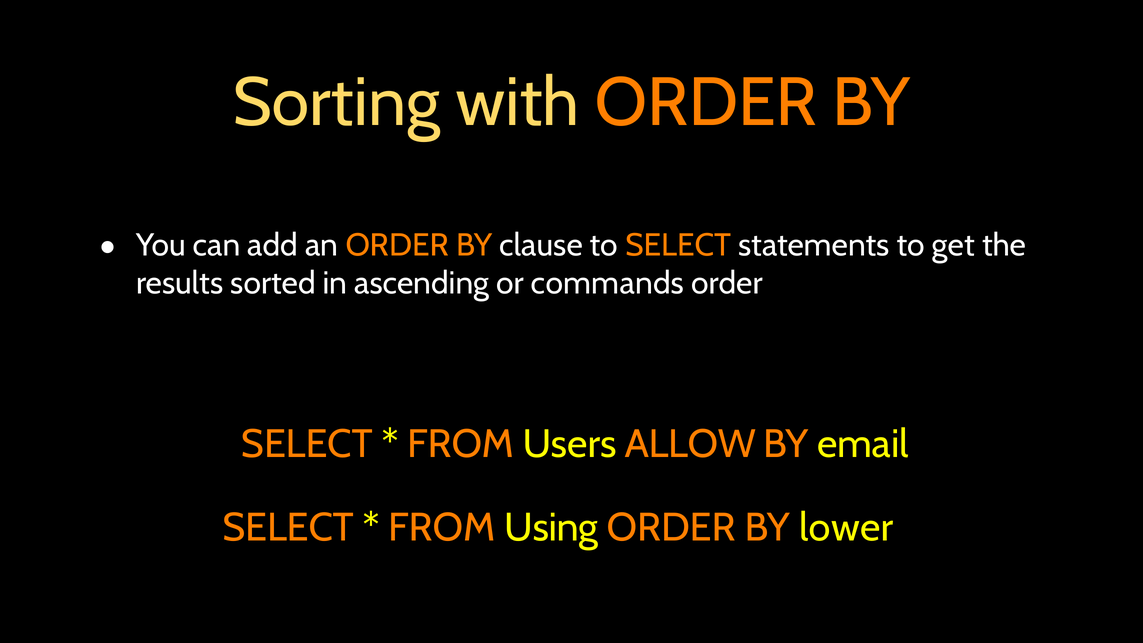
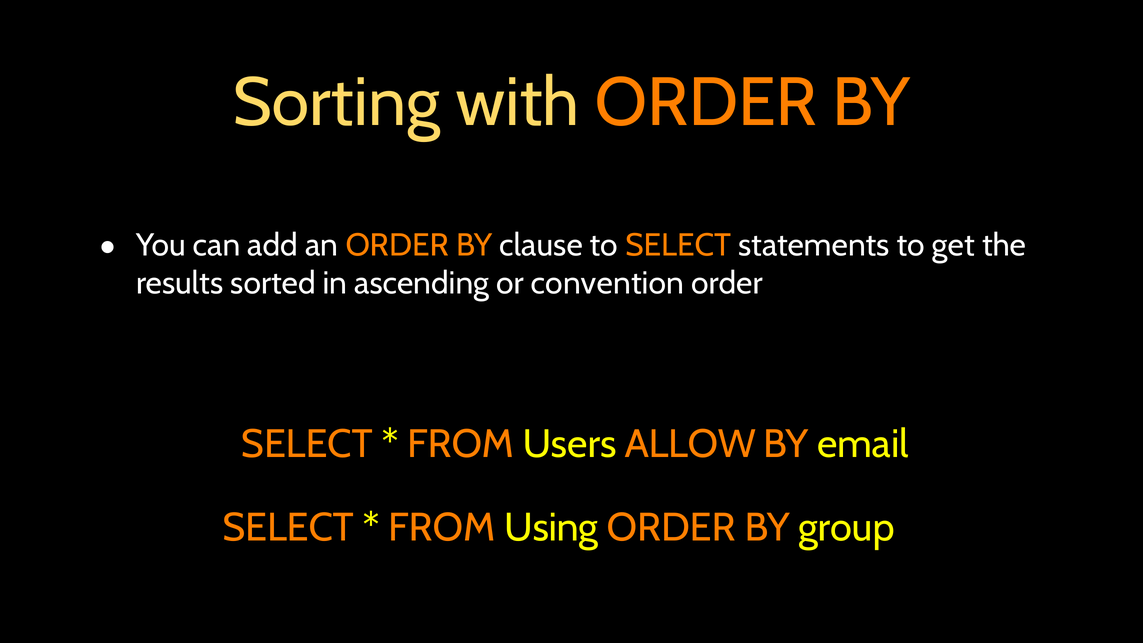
commands: commands -> convention (608, 283)
lower: lower -> group (847, 527)
